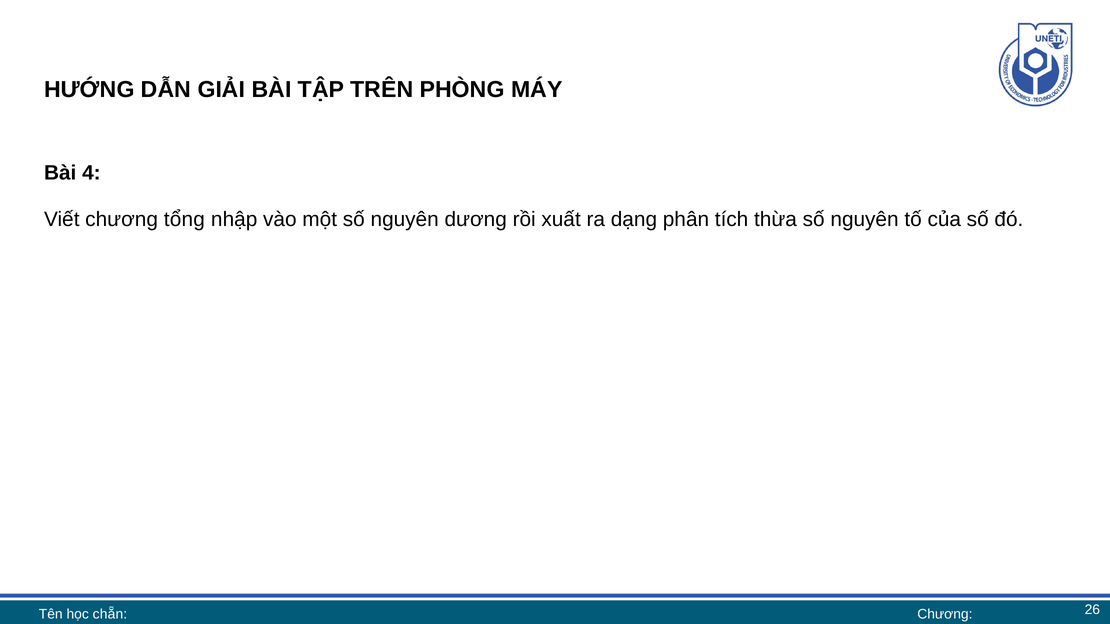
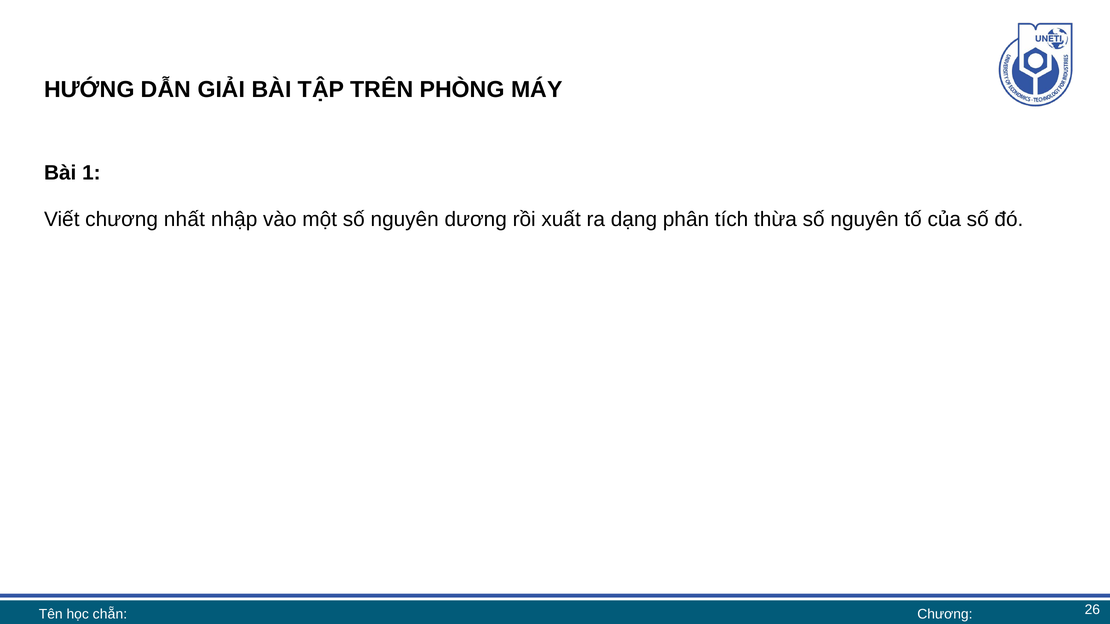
4: 4 -> 1 (91, 173)
tổng: tổng -> nhất (184, 220)
